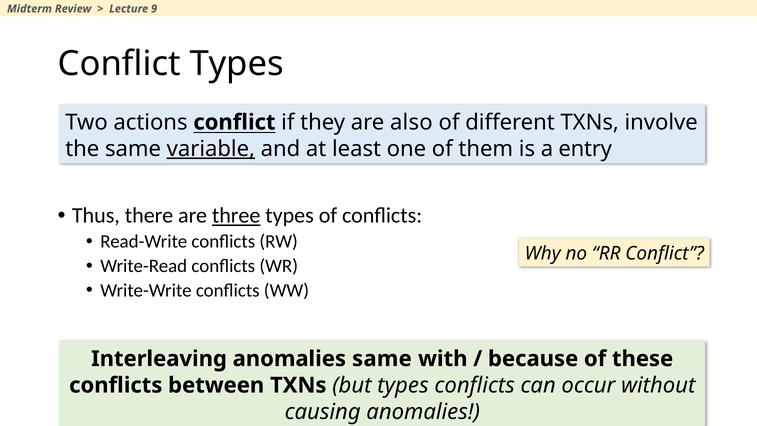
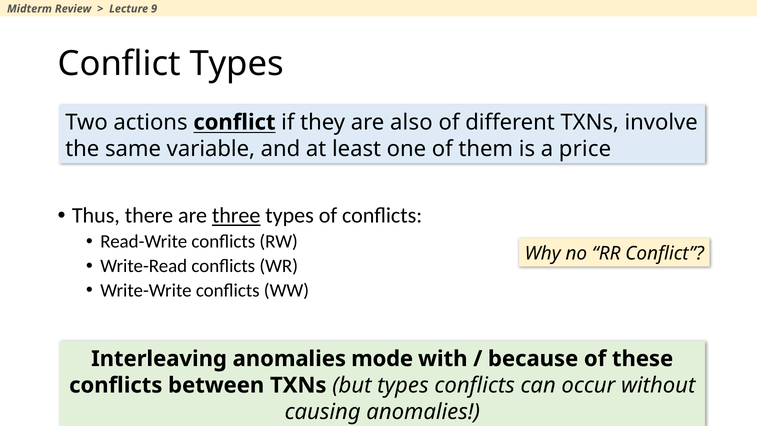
variable underline: present -> none (211, 149)
entry: entry -> price (585, 149)
anomalies same: same -> mode (382, 359)
